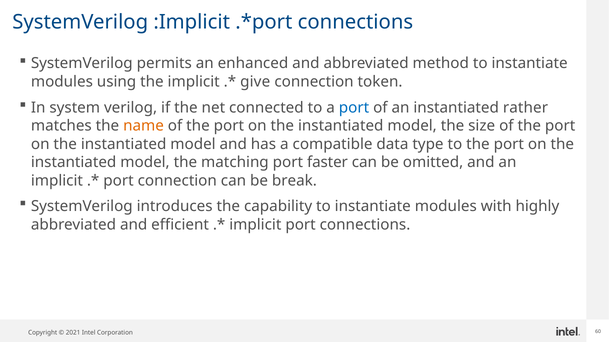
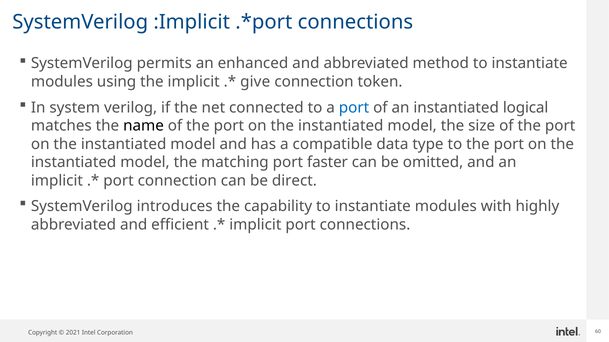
rather: rather -> logical (526, 108)
name colour: orange -> black (144, 126)
break: break -> direct (294, 181)
